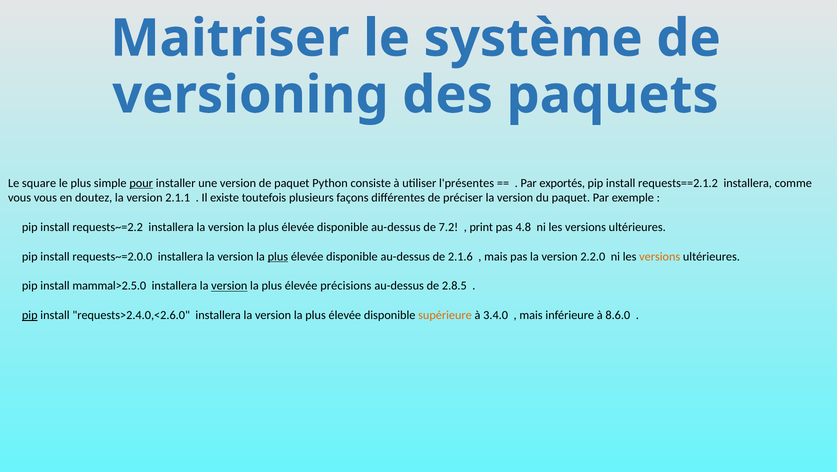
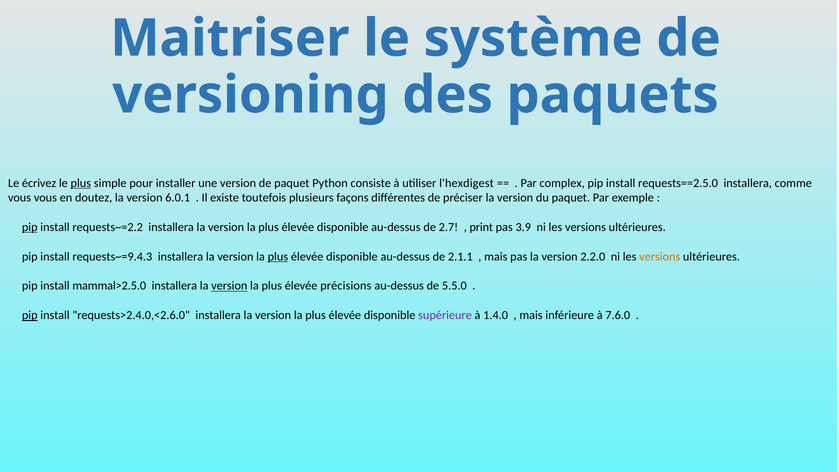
square: square -> écrivez (39, 183)
plus underline: none -> present (81, 183)
pour underline: present -> none (141, 183)
l'présentes: l'présentes -> l'hexdigest (467, 183)
exportés: exportés -> complex (562, 183)
requests==2.1.2: requests==2.1.2 -> requests==2.5.0 (678, 183)
2.1.1: 2.1.1 -> 6.0.1 (178, 198)
pip underline: none -> present (30, 227)
7.2: 7.2 -> 2.7 (448, 227)
4.8: 4.8 -> 3.9 (523, 227)
requests~=2.0.0: requests~=2.0.0 -> requests~=9.4.3 (112, 256)
2.1.6: 2.1.6 -> 2.1.1 (460, 256)
2.8.5: 2.8.5 -> 5.5.0 (454, 286)
supérieure colour: orange -> purple (445, 315)
3.4.0: 3.4.0 -> 1.4.0 (496, 315)
8.6.0: 8.6.0 -> 7.6.0 (618, 315)
